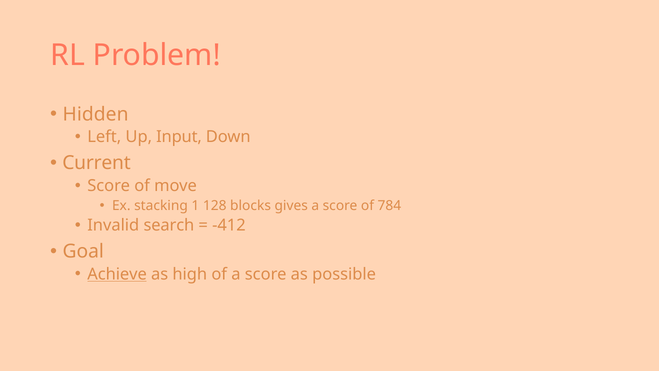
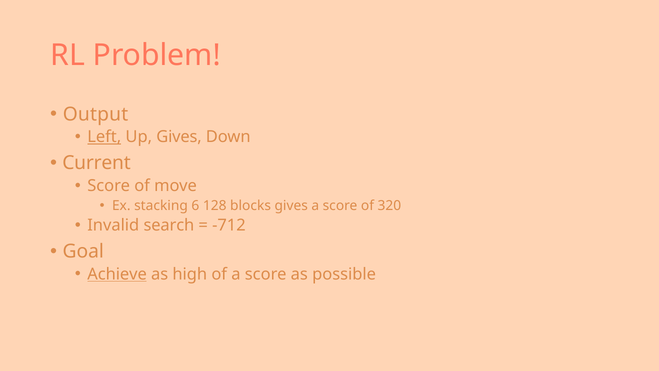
Hidden: Hidden -> Output (95, 114)
Left underline: none -> present (104, 137)
Up Input: Input -> Gives (179, 137)
1: 1 -> 6 (195, 205)
784: 784 -> 320 (389, 205)
-412: -412 -> -712 (229, 225)
